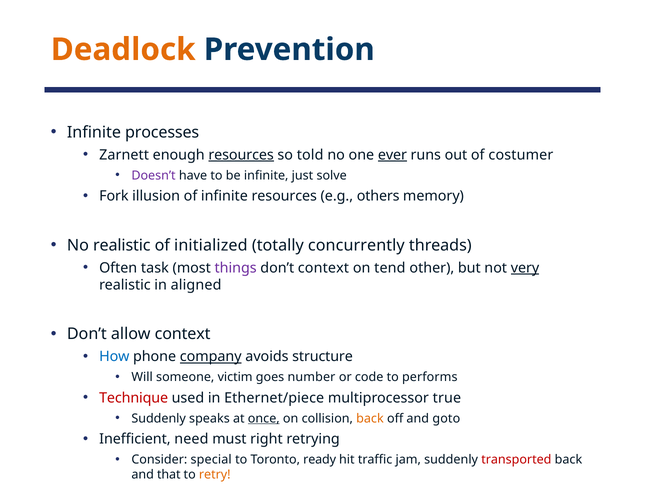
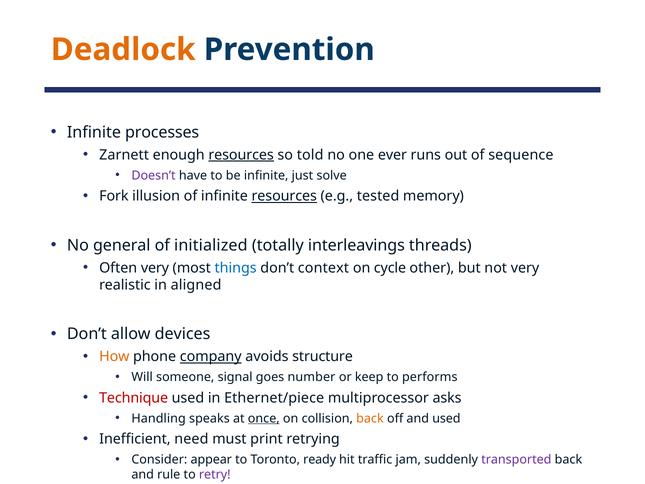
ever underline: present -> none (392, 155)
costumer: costumer -> sequence (521, 155)
resources underline: none -> present (284, 196)
others: others -> tested (378, 196)
No realistic: realistic -> general (122, 245)
concurrently: concurrently -> interleavings (356, 245)
Often task: task -> very (155, 268)
things colour: purple -> blue (236, 268)
tend: tend -> cycle (390, 268)
very underline: present -> none (525, 268)
allow context: context -> devices (183, 334)
How colour: blue -> orange (114, 357)
victim: victim -> signal (235, 377)
code: code -> keep (369, 377)
true: true -> asks (447, 398)
Suddenly: Suddenly -> Handling (159, 418)
and goto: goto -> used (446, 418)
right: right -> print (266, 439)
special: special -> appear (211, 459)
transported colour: red -> purple (516, 459)
that: that -> rule (169, 474)
retry colour: orange -> purple (215, 474)
